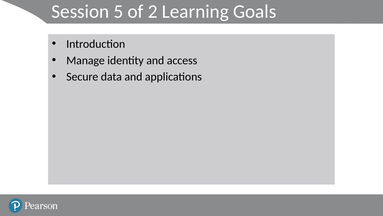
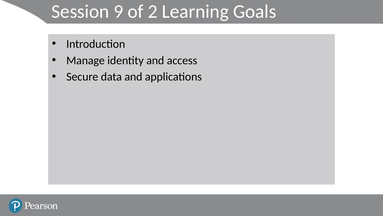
5: 5 -> 9 (118, 11)
